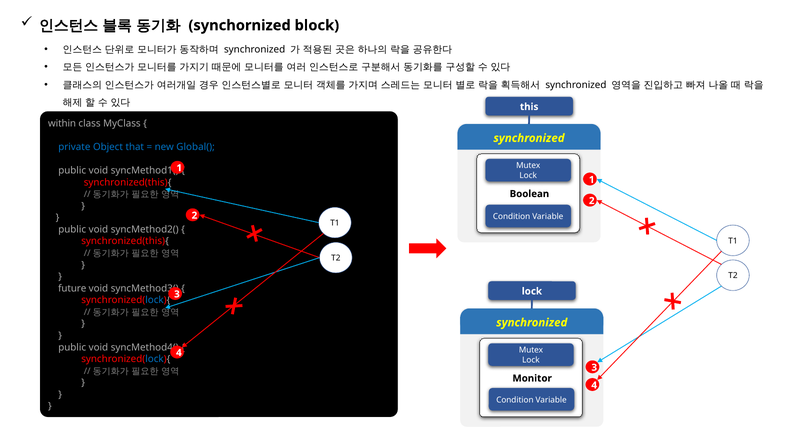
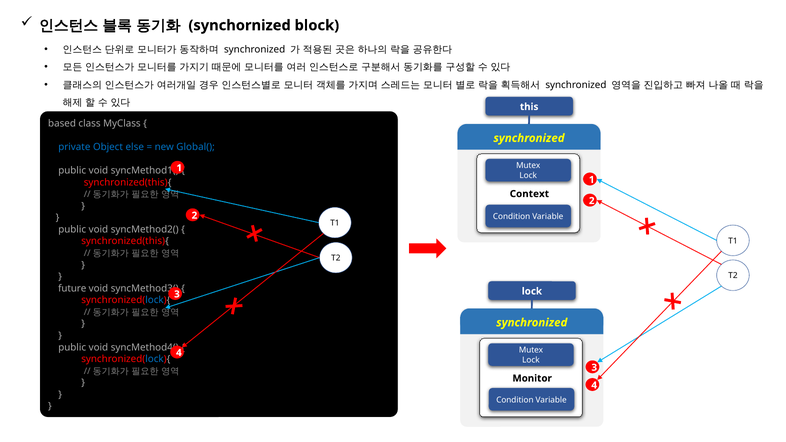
within: within -> based (62, 123)
that: that -> else (135, 147)
Boolean: Boolean -> Context (529, 194)
